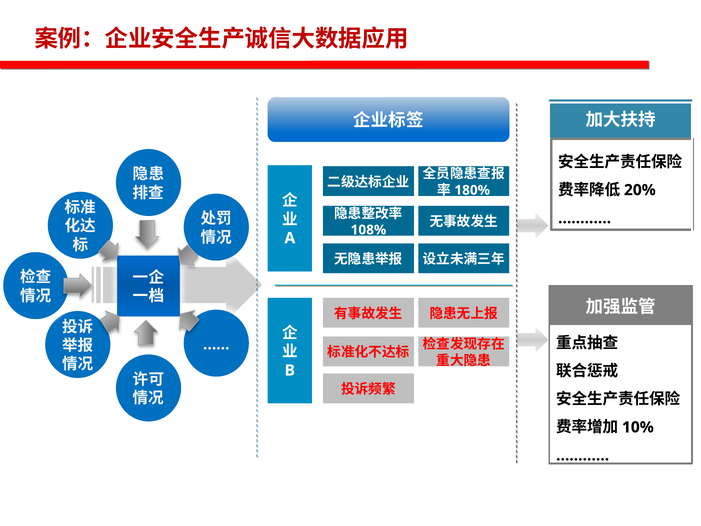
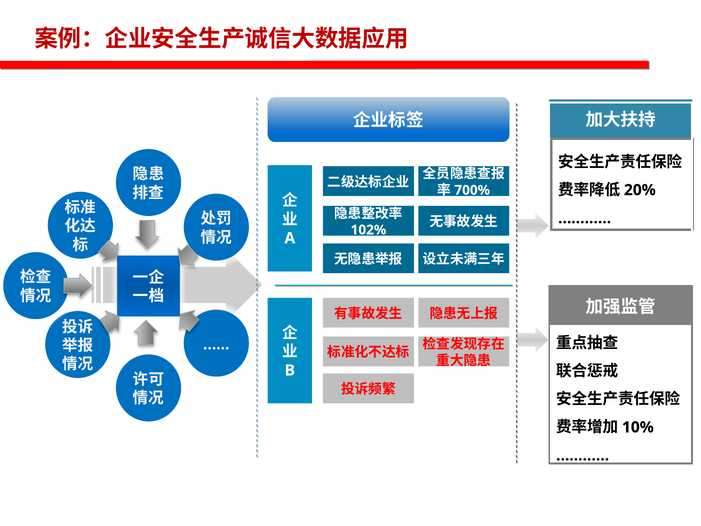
180%: 180% -> 700% (472, 190)
108%: 108% -> 102% (368, 230)
